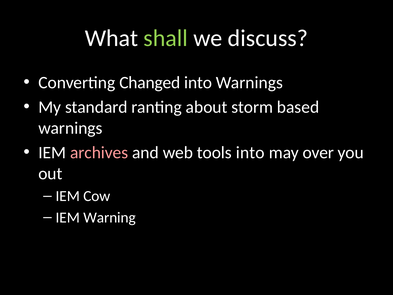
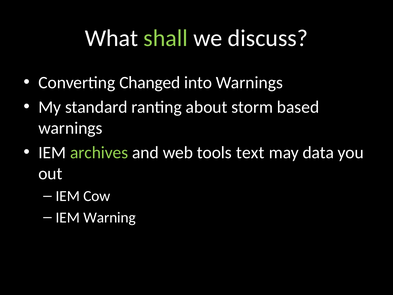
archives colour: pink -> light green (99, 152)
tools into: into -> text (250, 152)
over: over -> data (318, 152)
